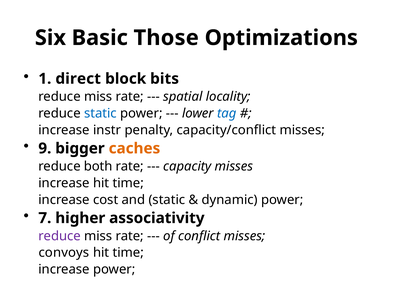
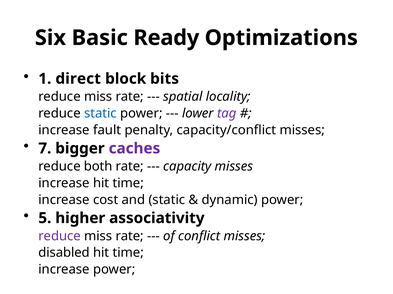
Those: Those -> Ready (166, 38)
tag colour: blue -> purple (227, 114)
instr: instr -> fault (107, 130)
9: 9 -> 7 (45, 149)
caches colour: orange -> purple (134, 149)
7: 7 -> 5 (45, 219)
convoys: convoys -> disabled (64, 253)
